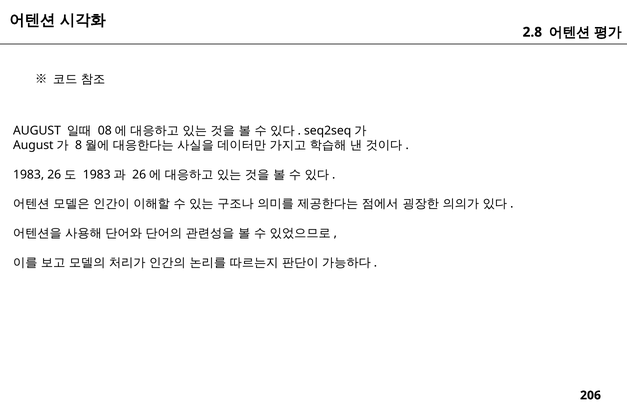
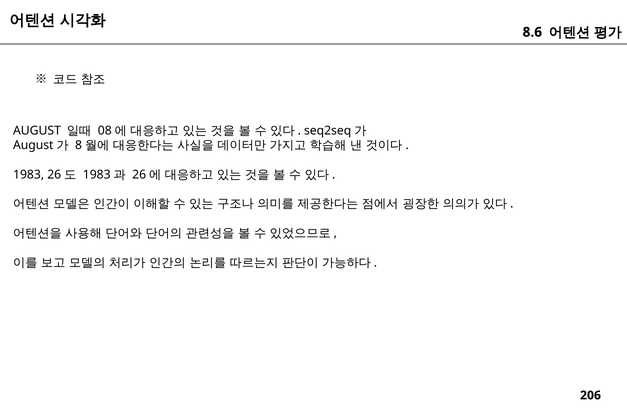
2.8: 2.8 -> 8.6 (532, 32)
